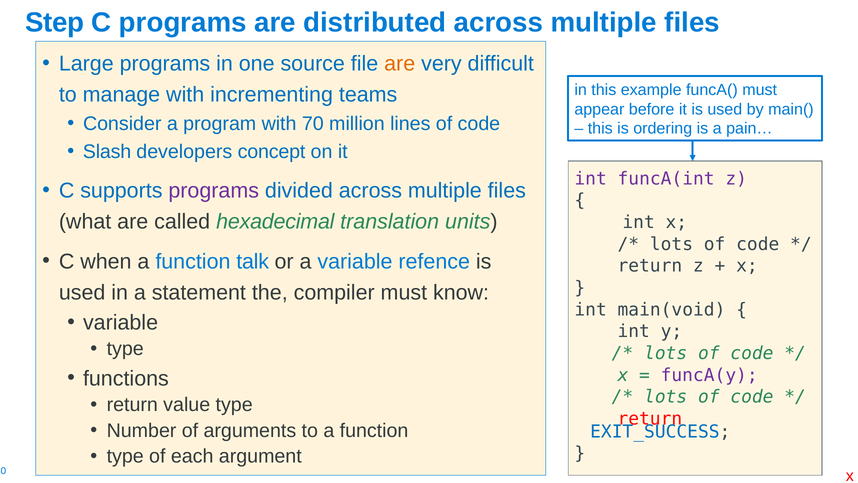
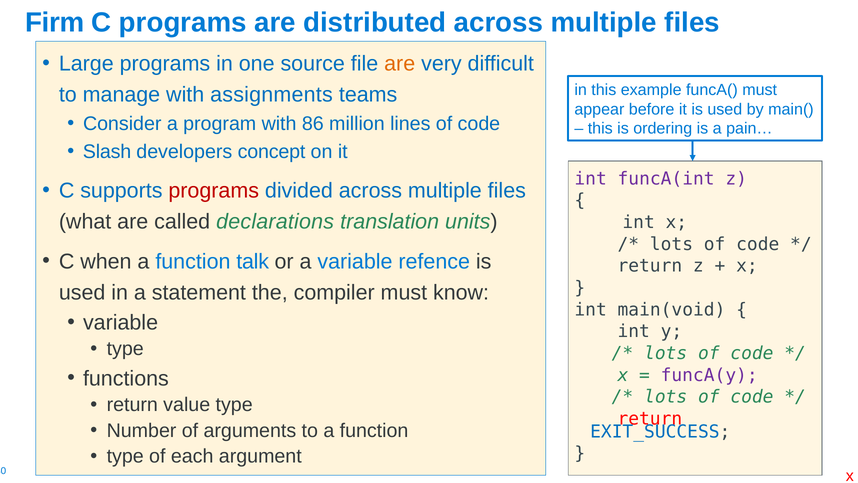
Step: Step -> Firm (55, 23)
incrementing: incrementing -> assignments (271, 95)
70: 70 -> 86 (313, 124)
programs colour: purple -> red (214, 191)
hexadecimal: hexadecimal -> declarations (275, 221)
